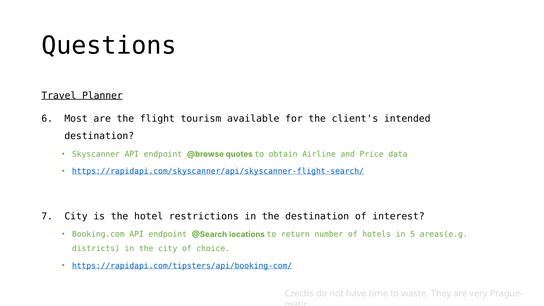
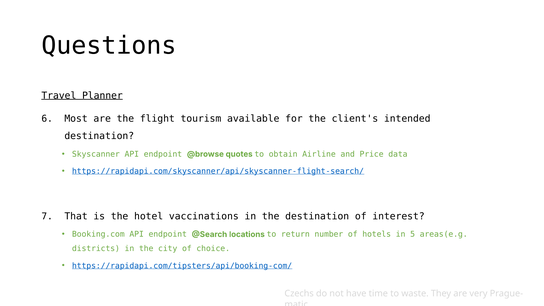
City: City -> That (76, 216)
restrictions: restrictions -> vaccinations (204, 216)
